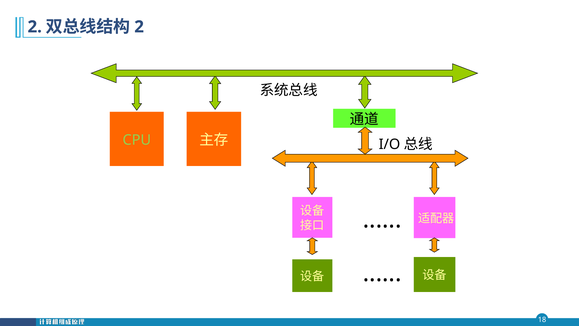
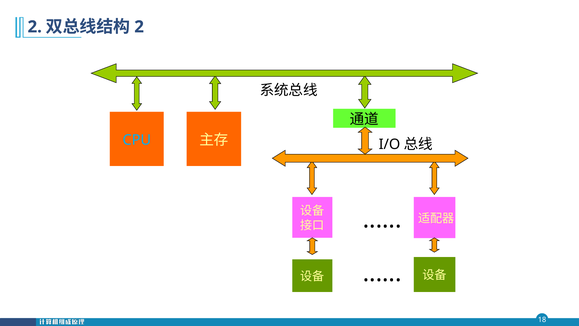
CPU colour: light green -> light blue (137, 140)
